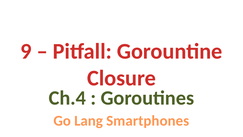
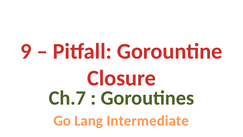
Ch.4: Ch.4 -> Ch.7 (67, 98)
Smartphones: Smartphones -> Intermediate (148, 121)
